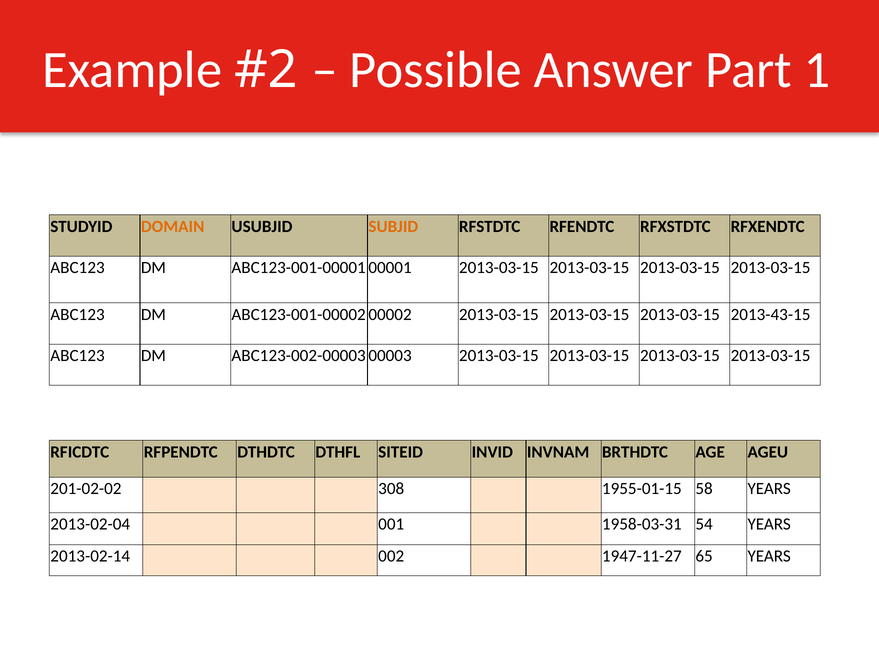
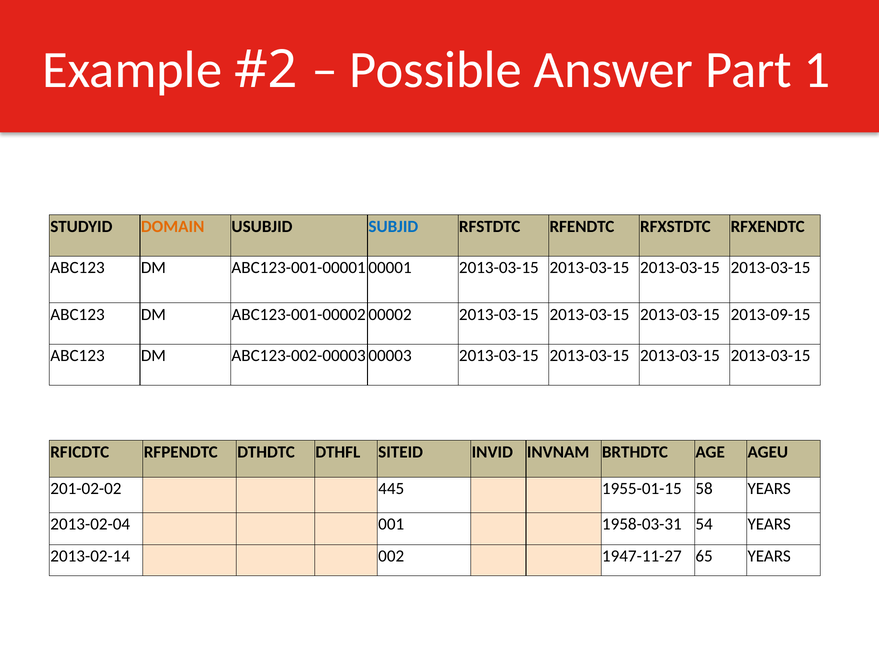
SUBJID colour: orange -> blue (393, 226)
2013-43-15: 2013-43-15 -> 2013-09-15 (771, 315)
308: 308 -> 445 (391, 489)
